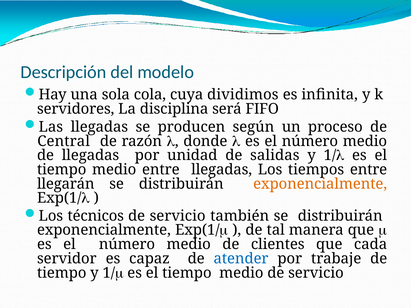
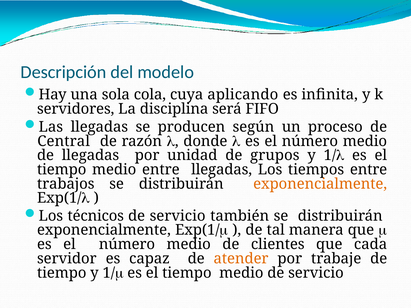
dividimos: dividimos -> aplicando (243, 95)
salidas: salidas -> grupos (275, 156)
llegarán: llegarán -> trabajos (66, 184)
atender colour: blue -> orange (241, 259)
